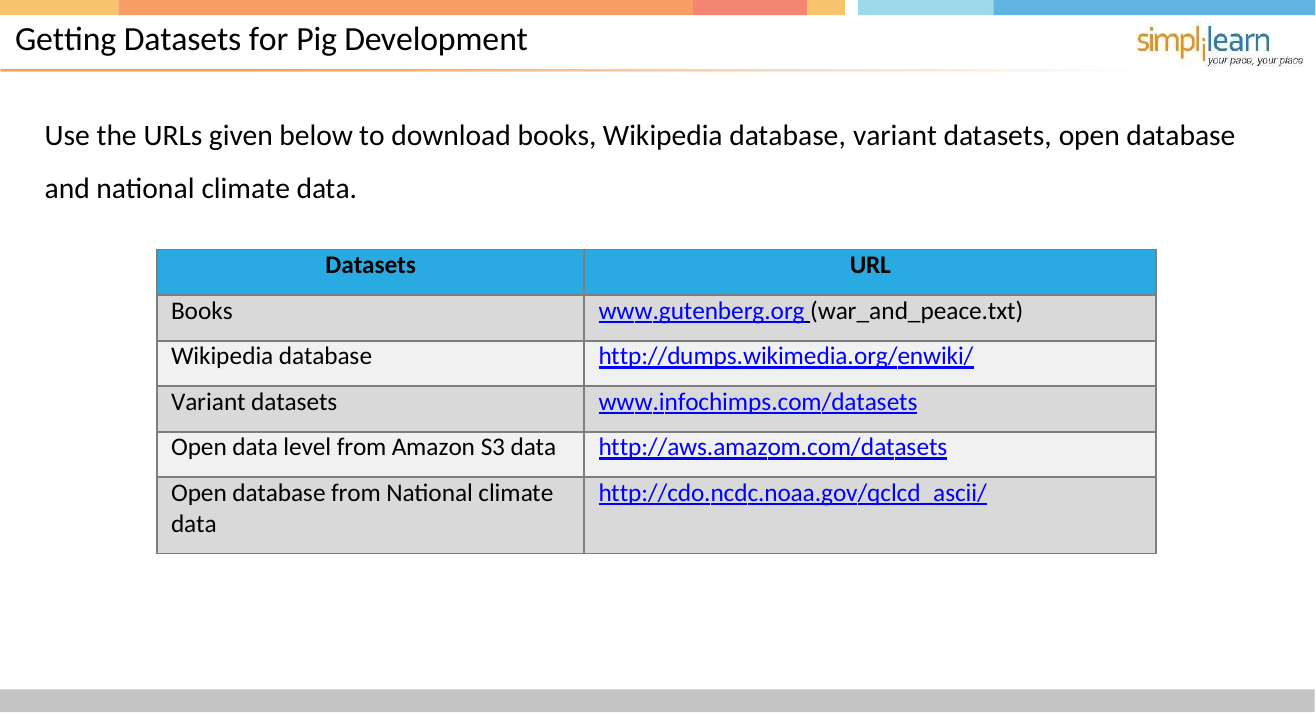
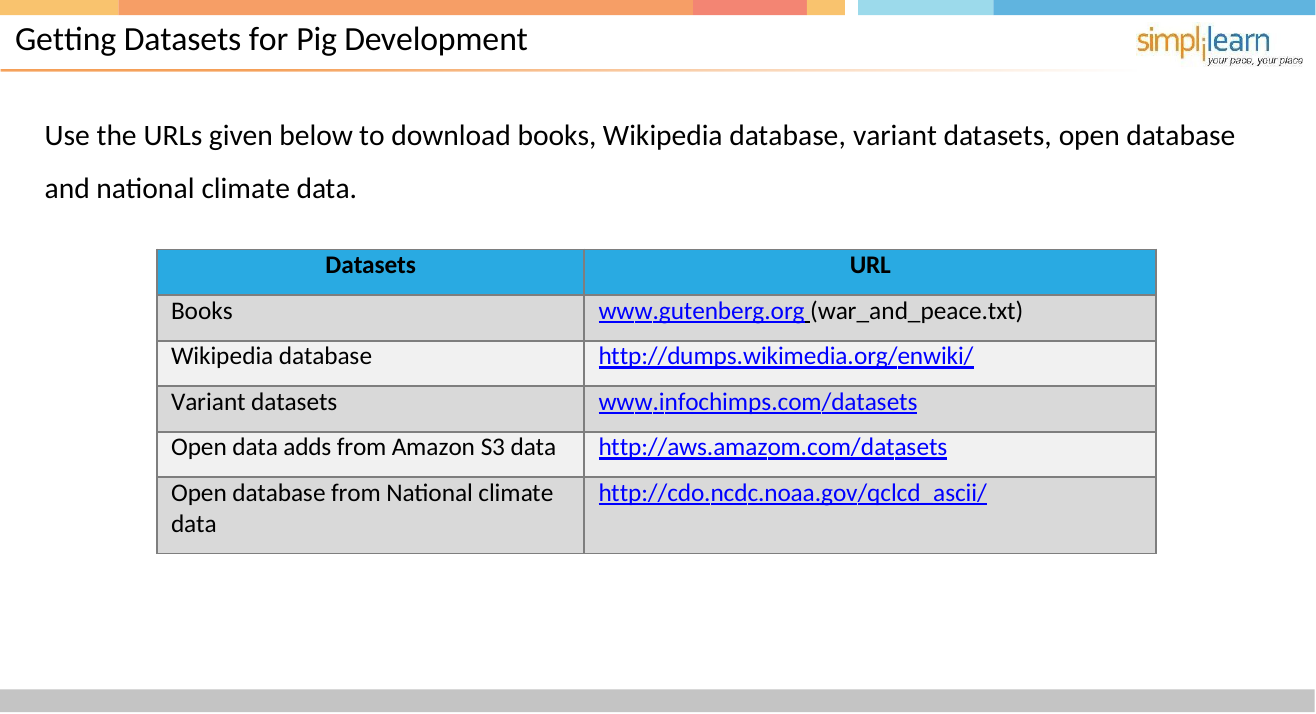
level: level -> adds (307, 447)
